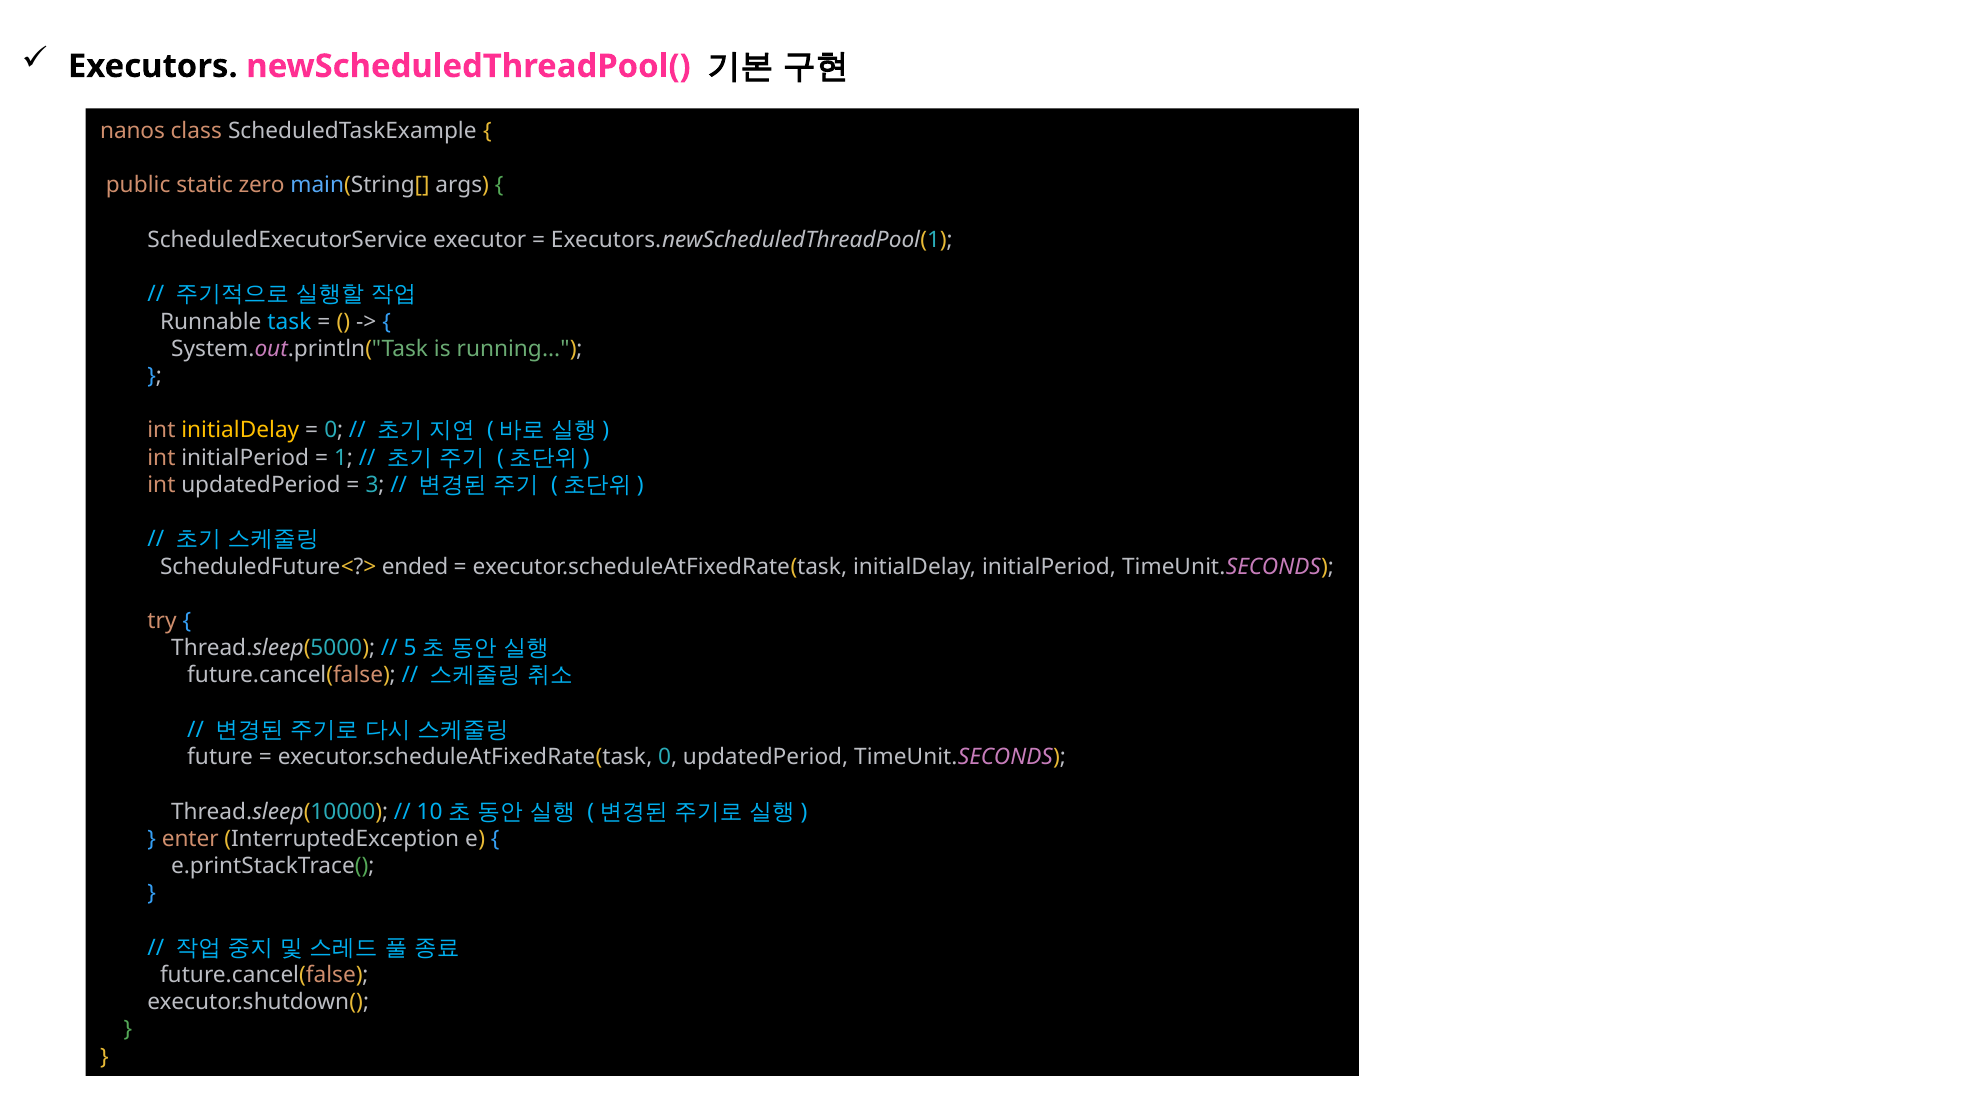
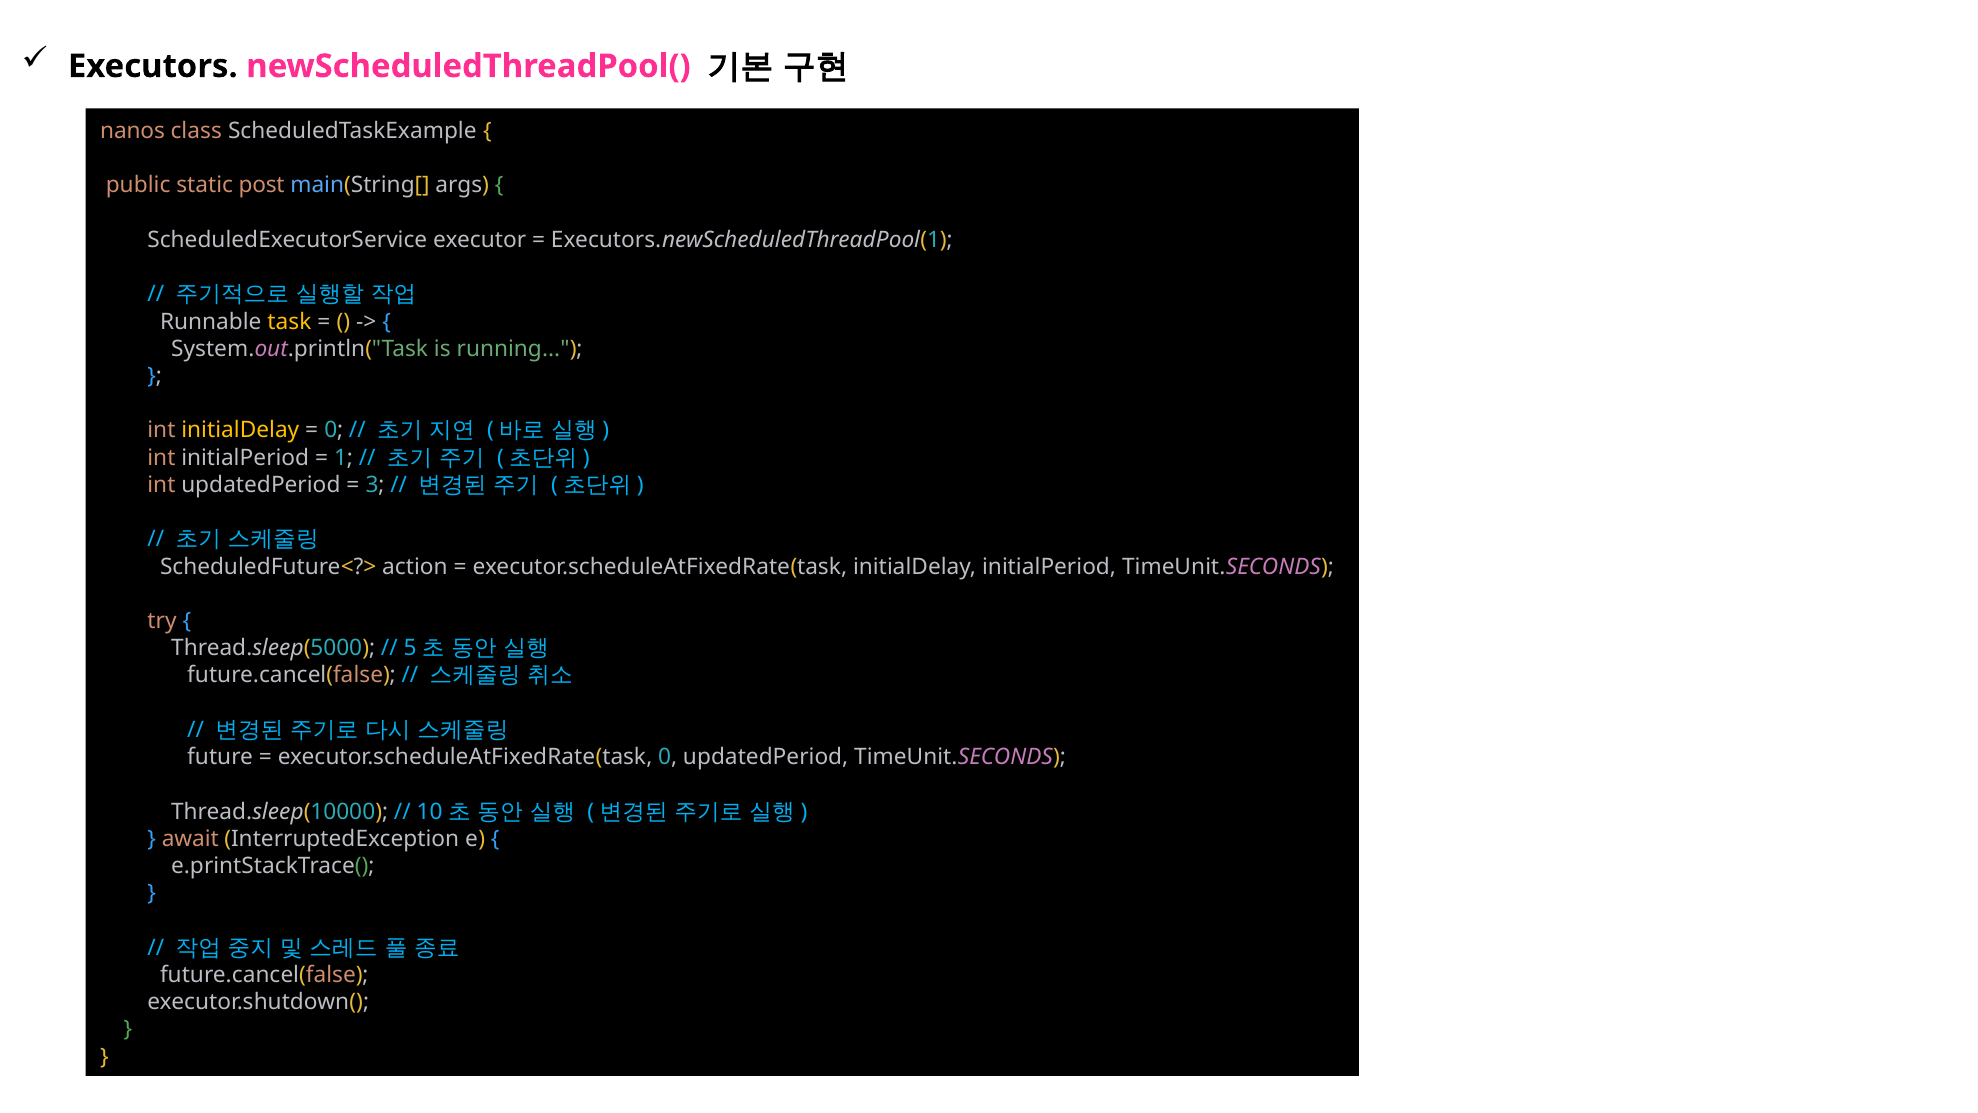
zero: zero -> post (262, 185)
task colour: light blue -> yellow (289, 321)
ended: ended -> action (415, 566)
enter: enter -> await (190, 839)
